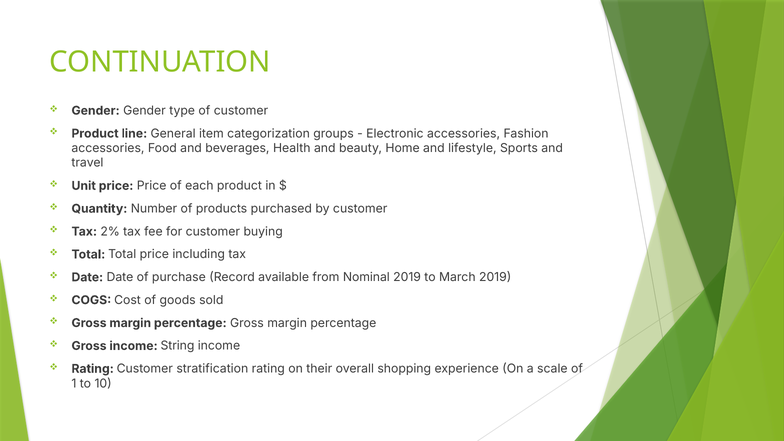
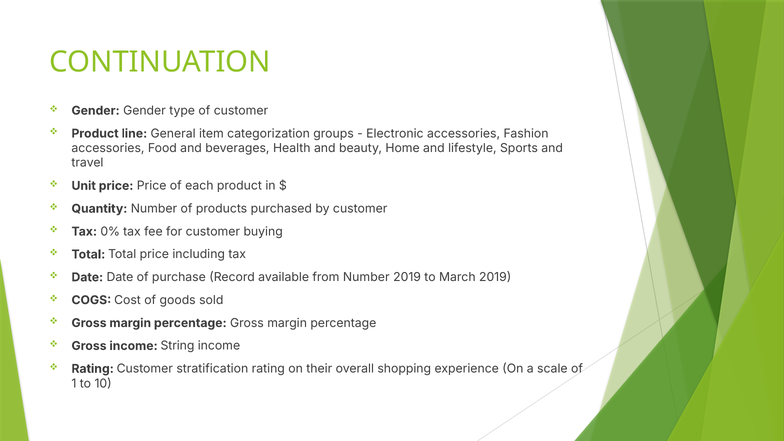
2%: 2% -> 0% (110, 232)
from Nominal: Nominal -> Number (366, 277)
